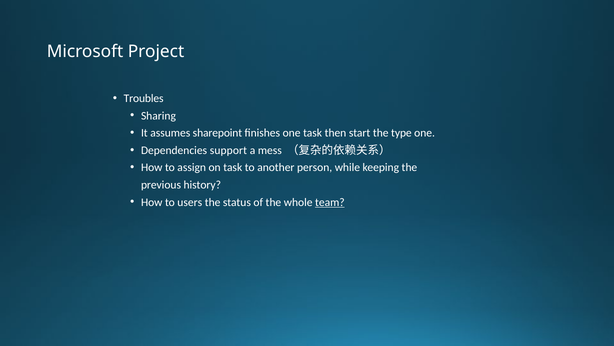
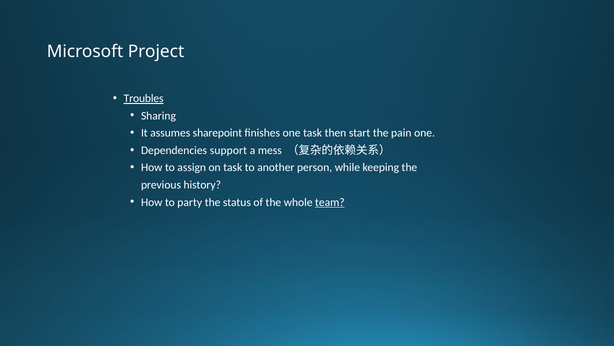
Troubles underline: none -> present (144, 98)
type: type -> pain (401, 133)
users: users -> party (190, 202)
